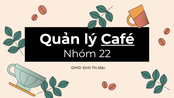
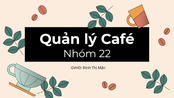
Café underline: present -> none (118, 39)
